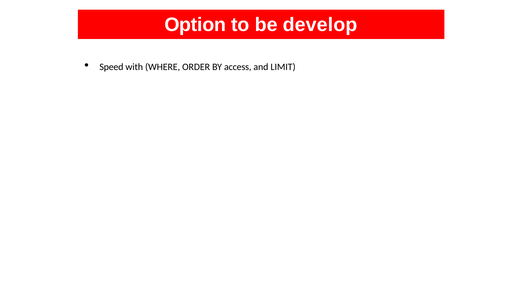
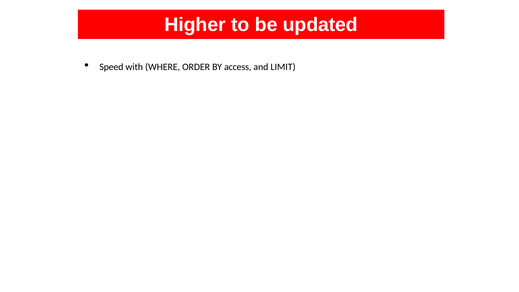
Option: Option -> Higher (195, 25)
develop: develop -> updated (320, 25)
